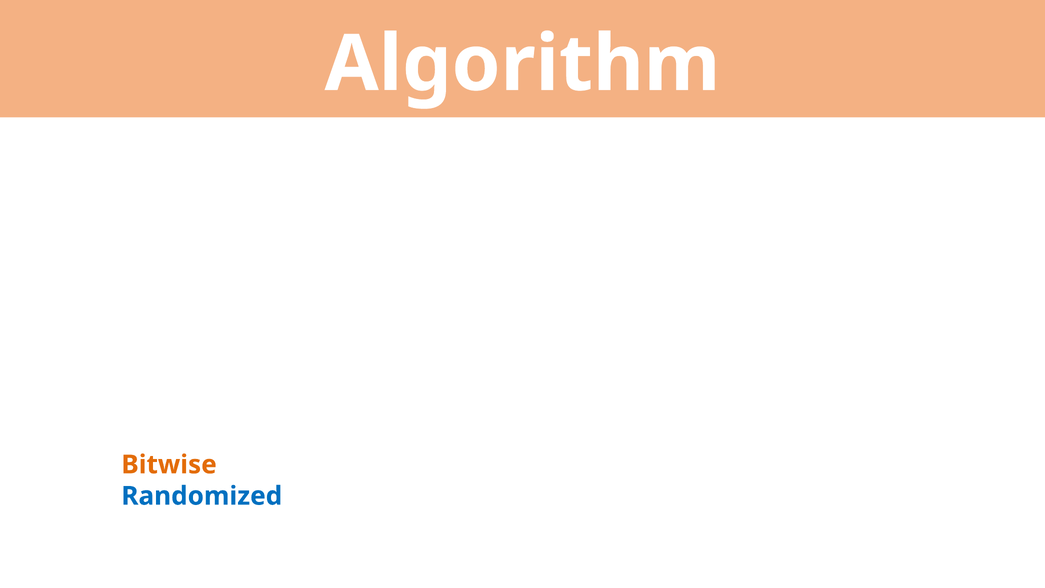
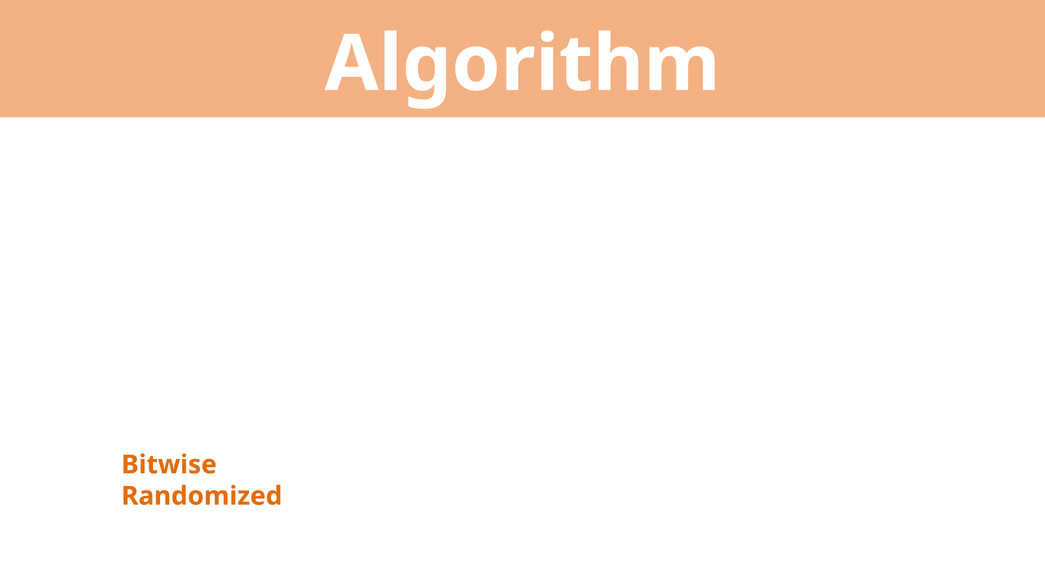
Randomized colour: blue -> orange (202, 496)
